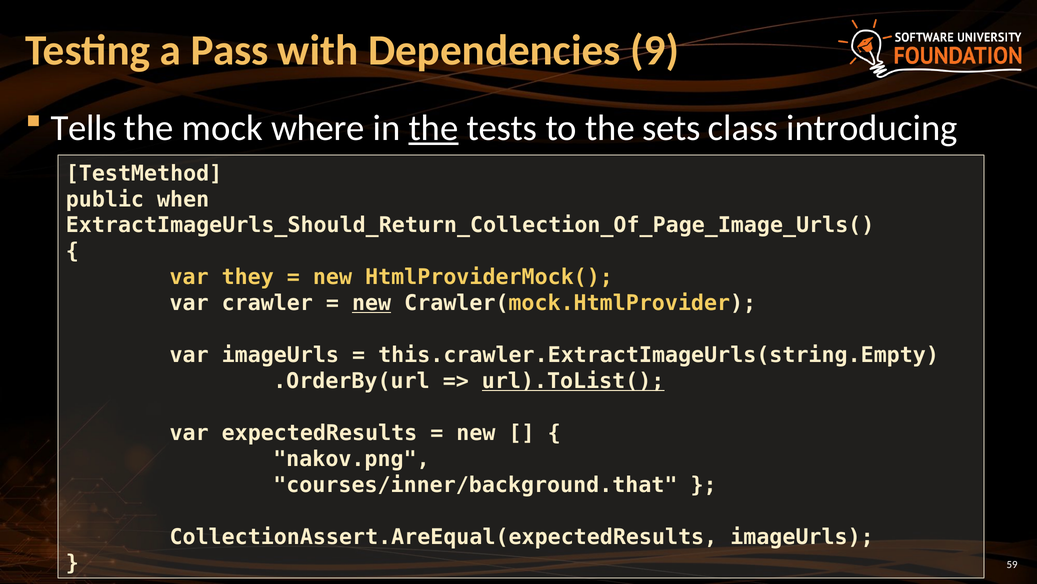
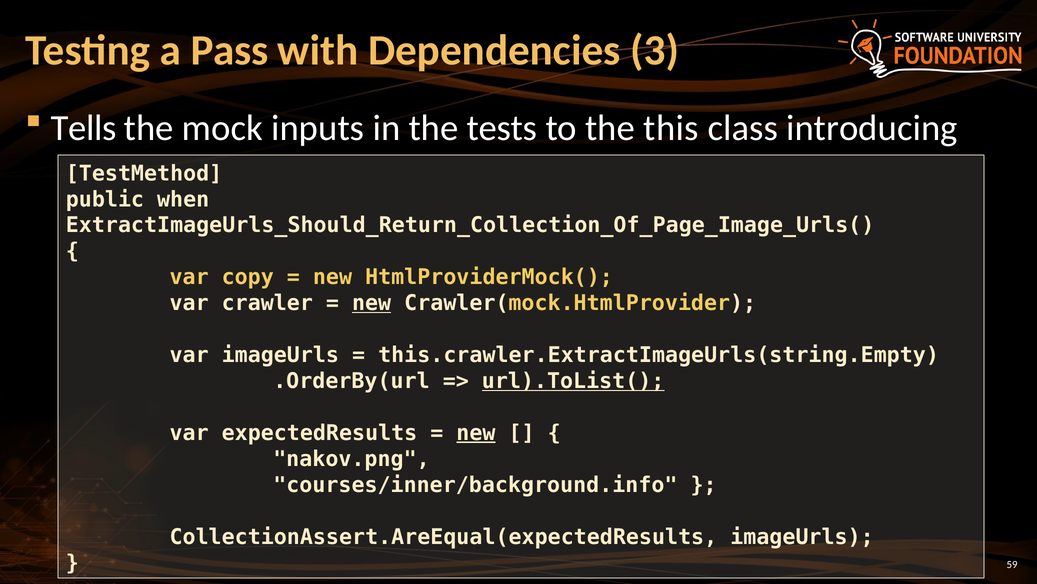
9: 9 -> 3 (655, 50)
where: where -> inputs (318, 128)
the underline: present -> none (433, 128)
sets: sets -> this (671, 128)
they: they -> copy (248, 277)
new underline: none -> present (476, 433)
courses/inner/background.that: courses/inner/background.that -> courses/inner/background.info (475, 485)
